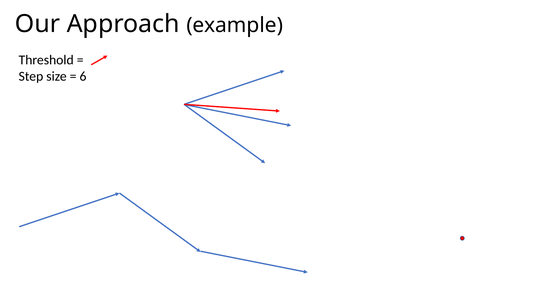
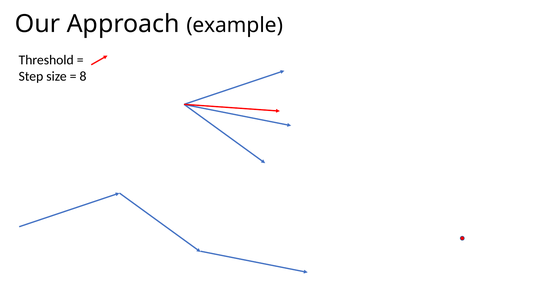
6: 6 -> 8 (83, 77)
